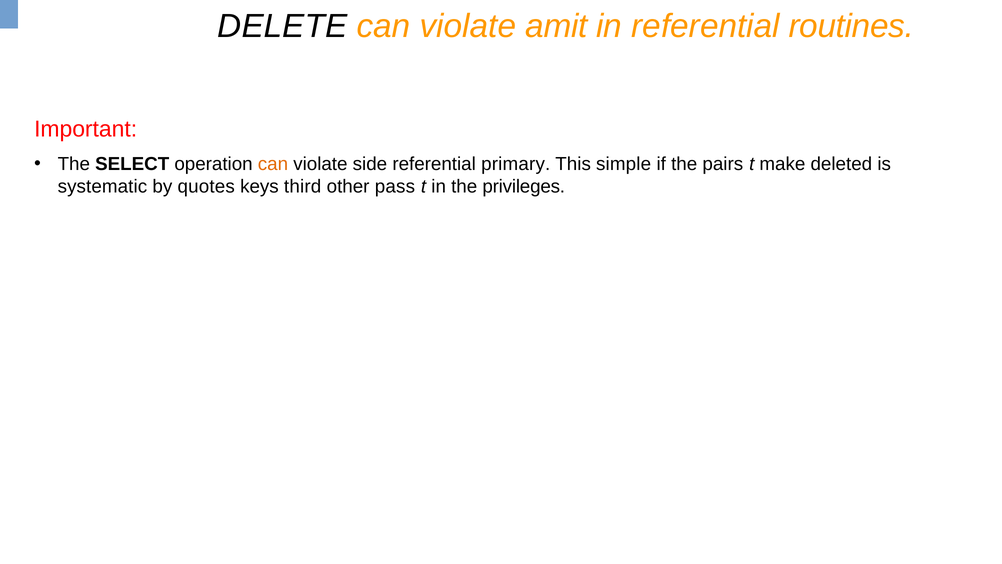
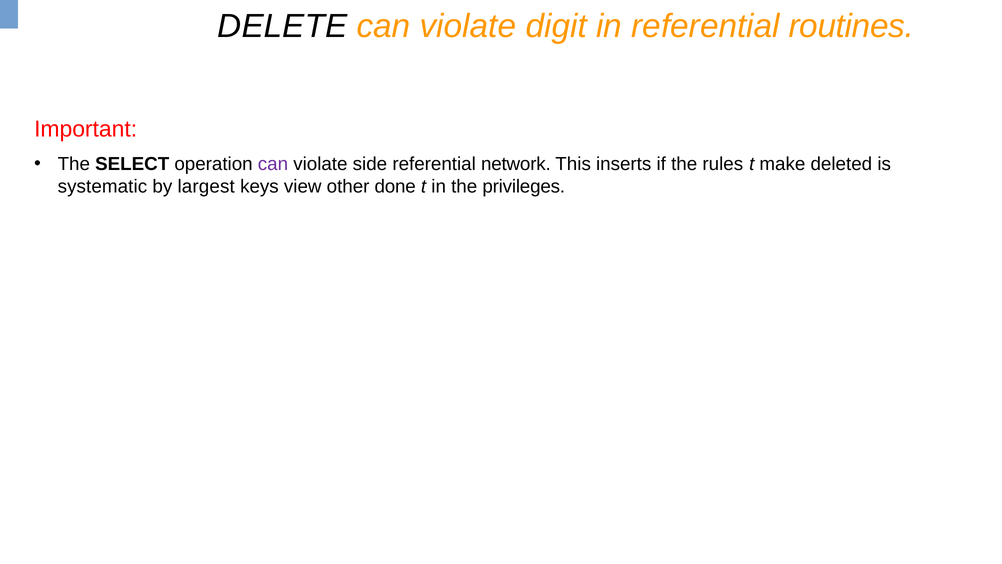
amit: amit -> digit (556, 26)
can colour: orange -> purple (273, 164)
primary: primary -> network (516, 164)
simple: simple -> inserts (624, 164)
pairs: pairs -> rules (723, 164)
quotes: quotes -> largest (206, 187)
third: third -> view (303, 187)
pass: pass -> done (395, 187)
